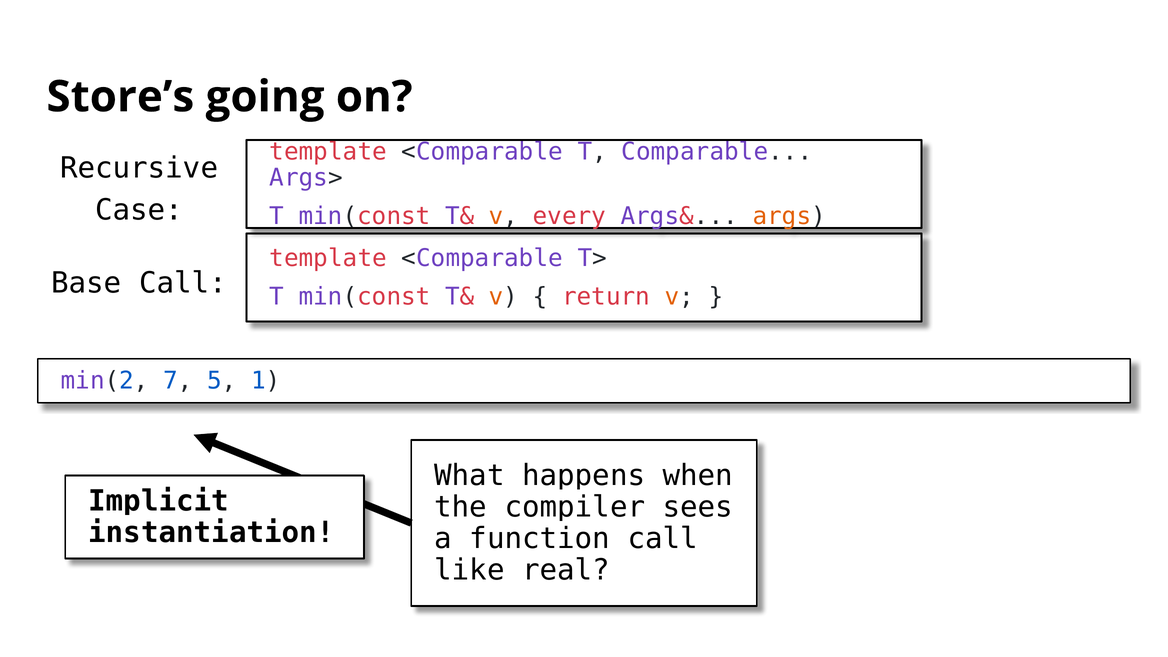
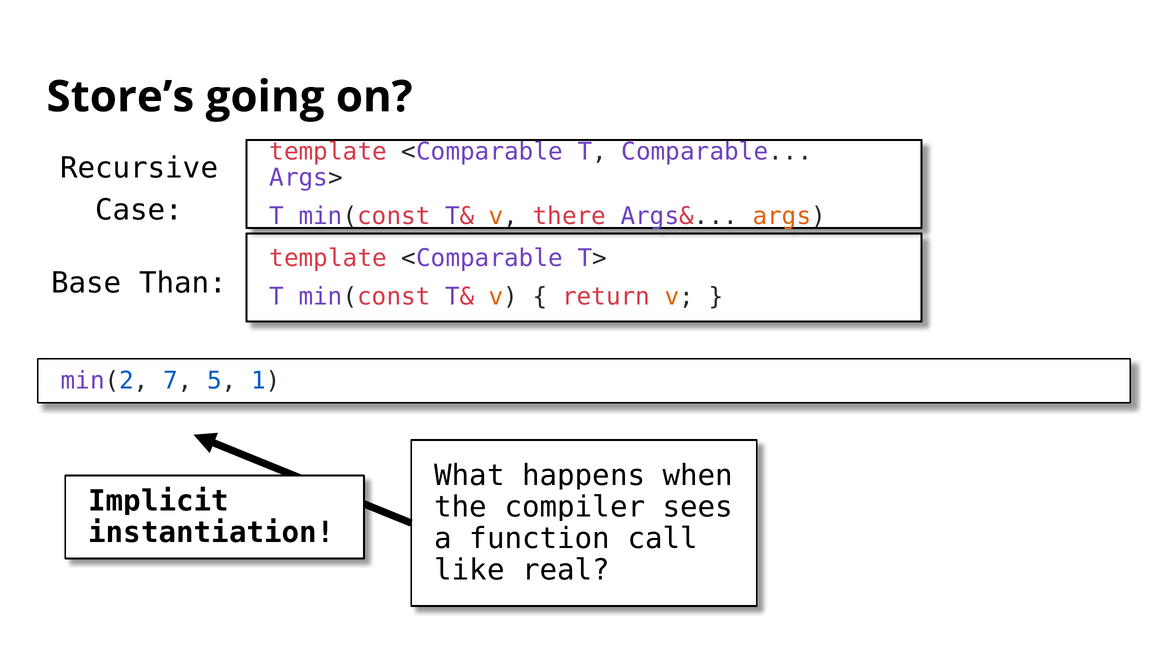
every: every -> there (569, 216)
Base Call: Call -> Than (183, 283)
